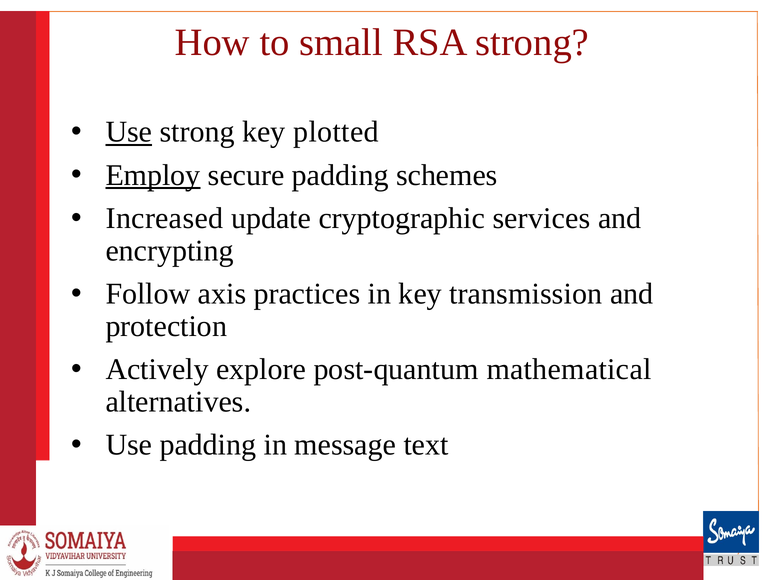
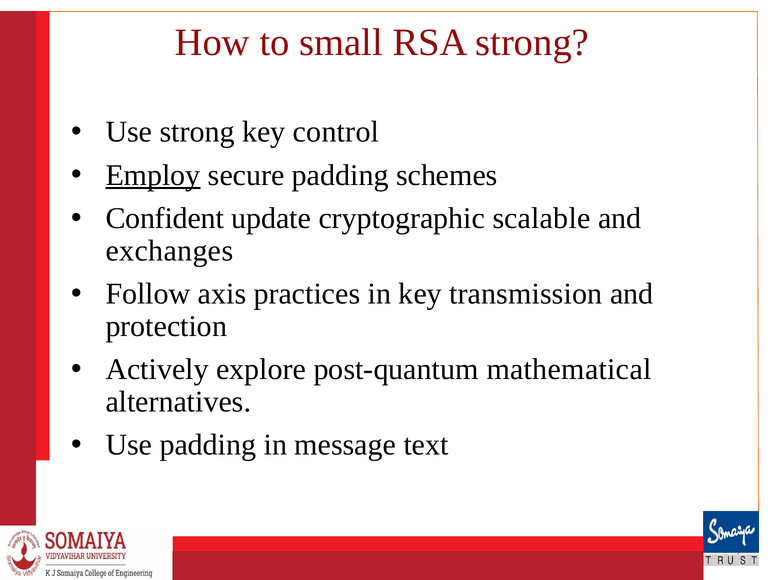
Use underline: present -> none (129, 132)
plotted: plotted -> control (336, 132)
Increased: Increased -> Confident (165, 218)
services: services -> scalable (542, 218)
encrypting: encrypting -> exchanges (169, 251)
